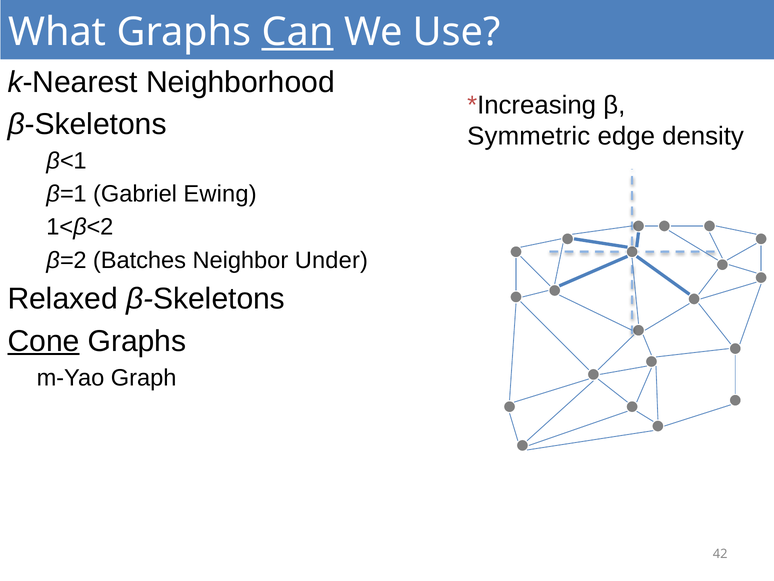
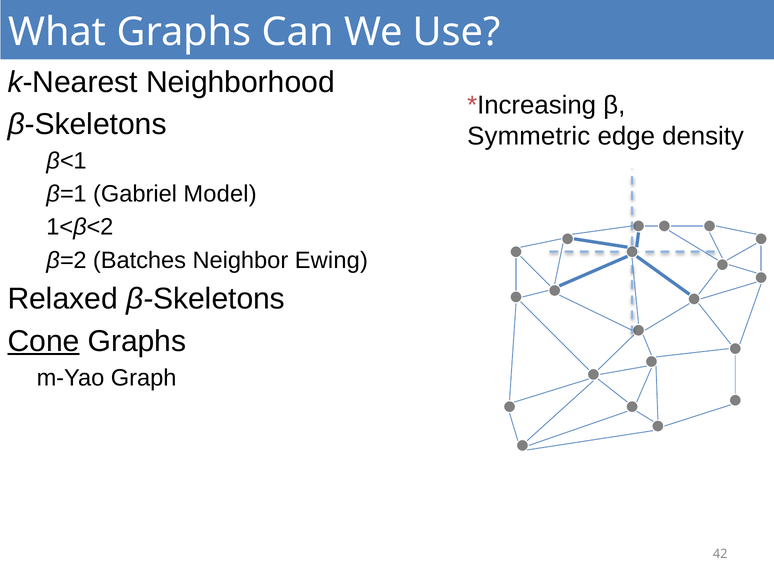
Can underline: present -> none (298, 32)
Ewing: Ewing -> Model (220, 194)
Under: Under -> Ewing (331, 260)
